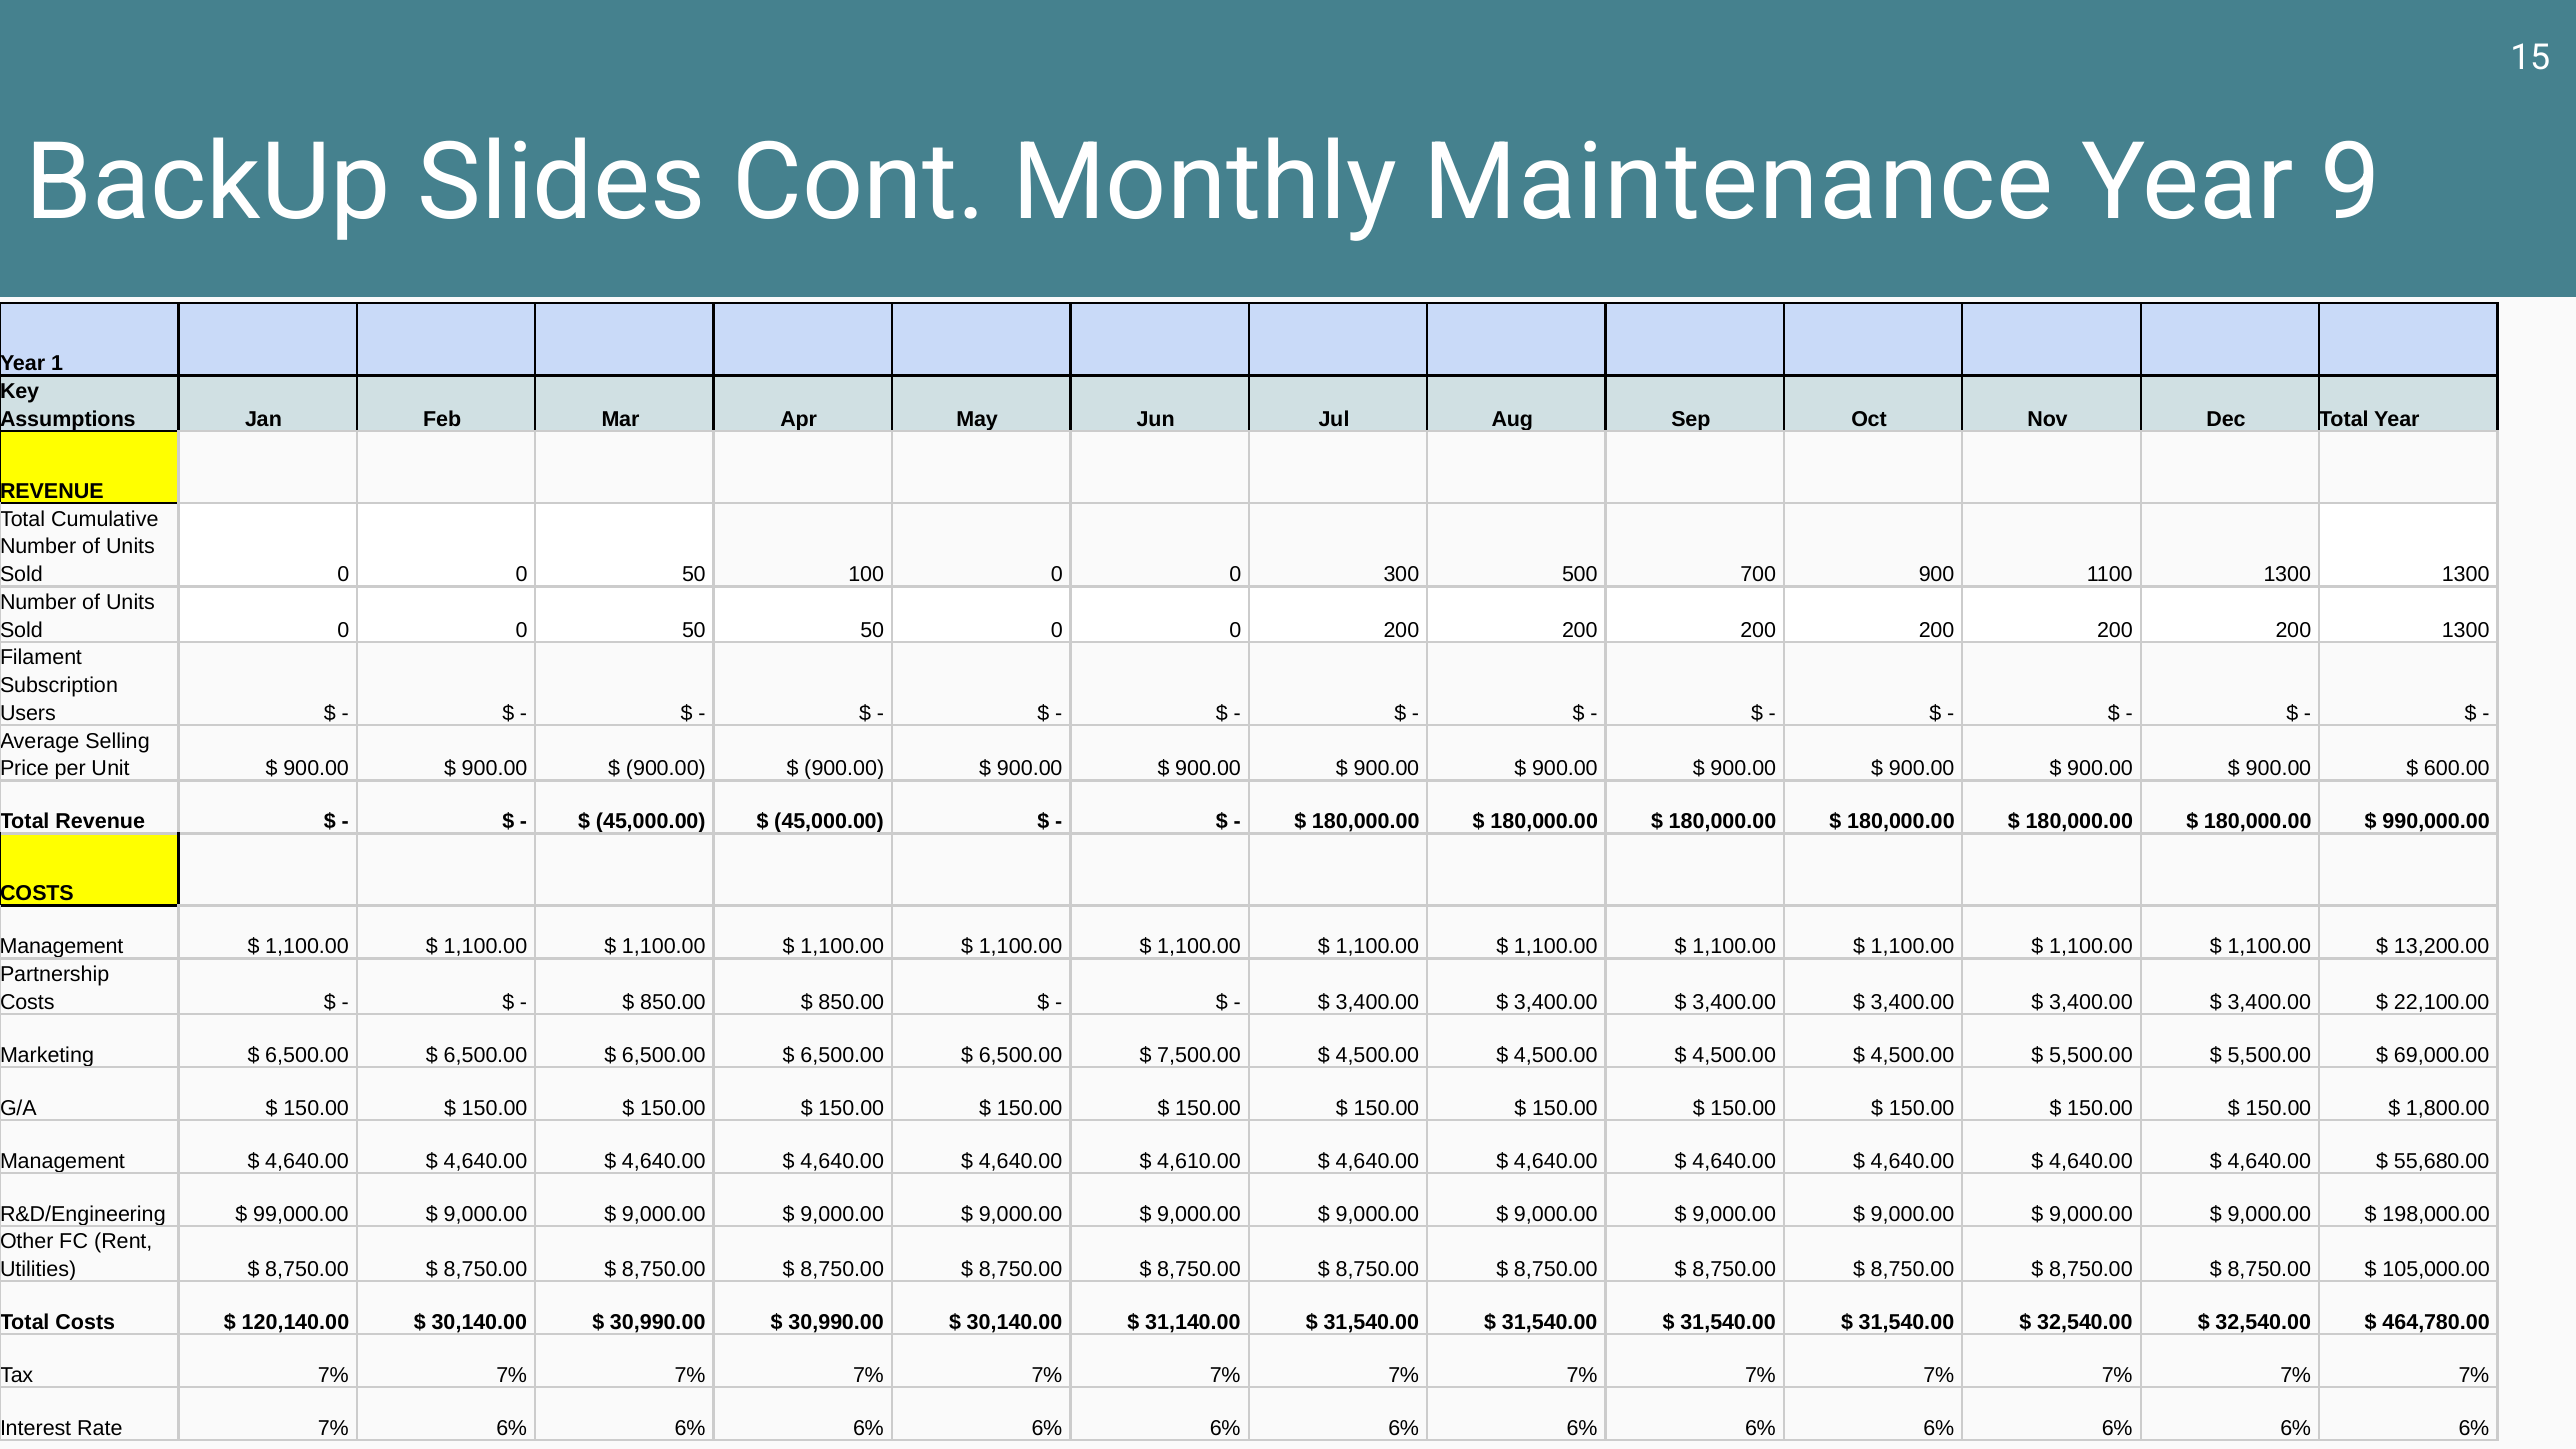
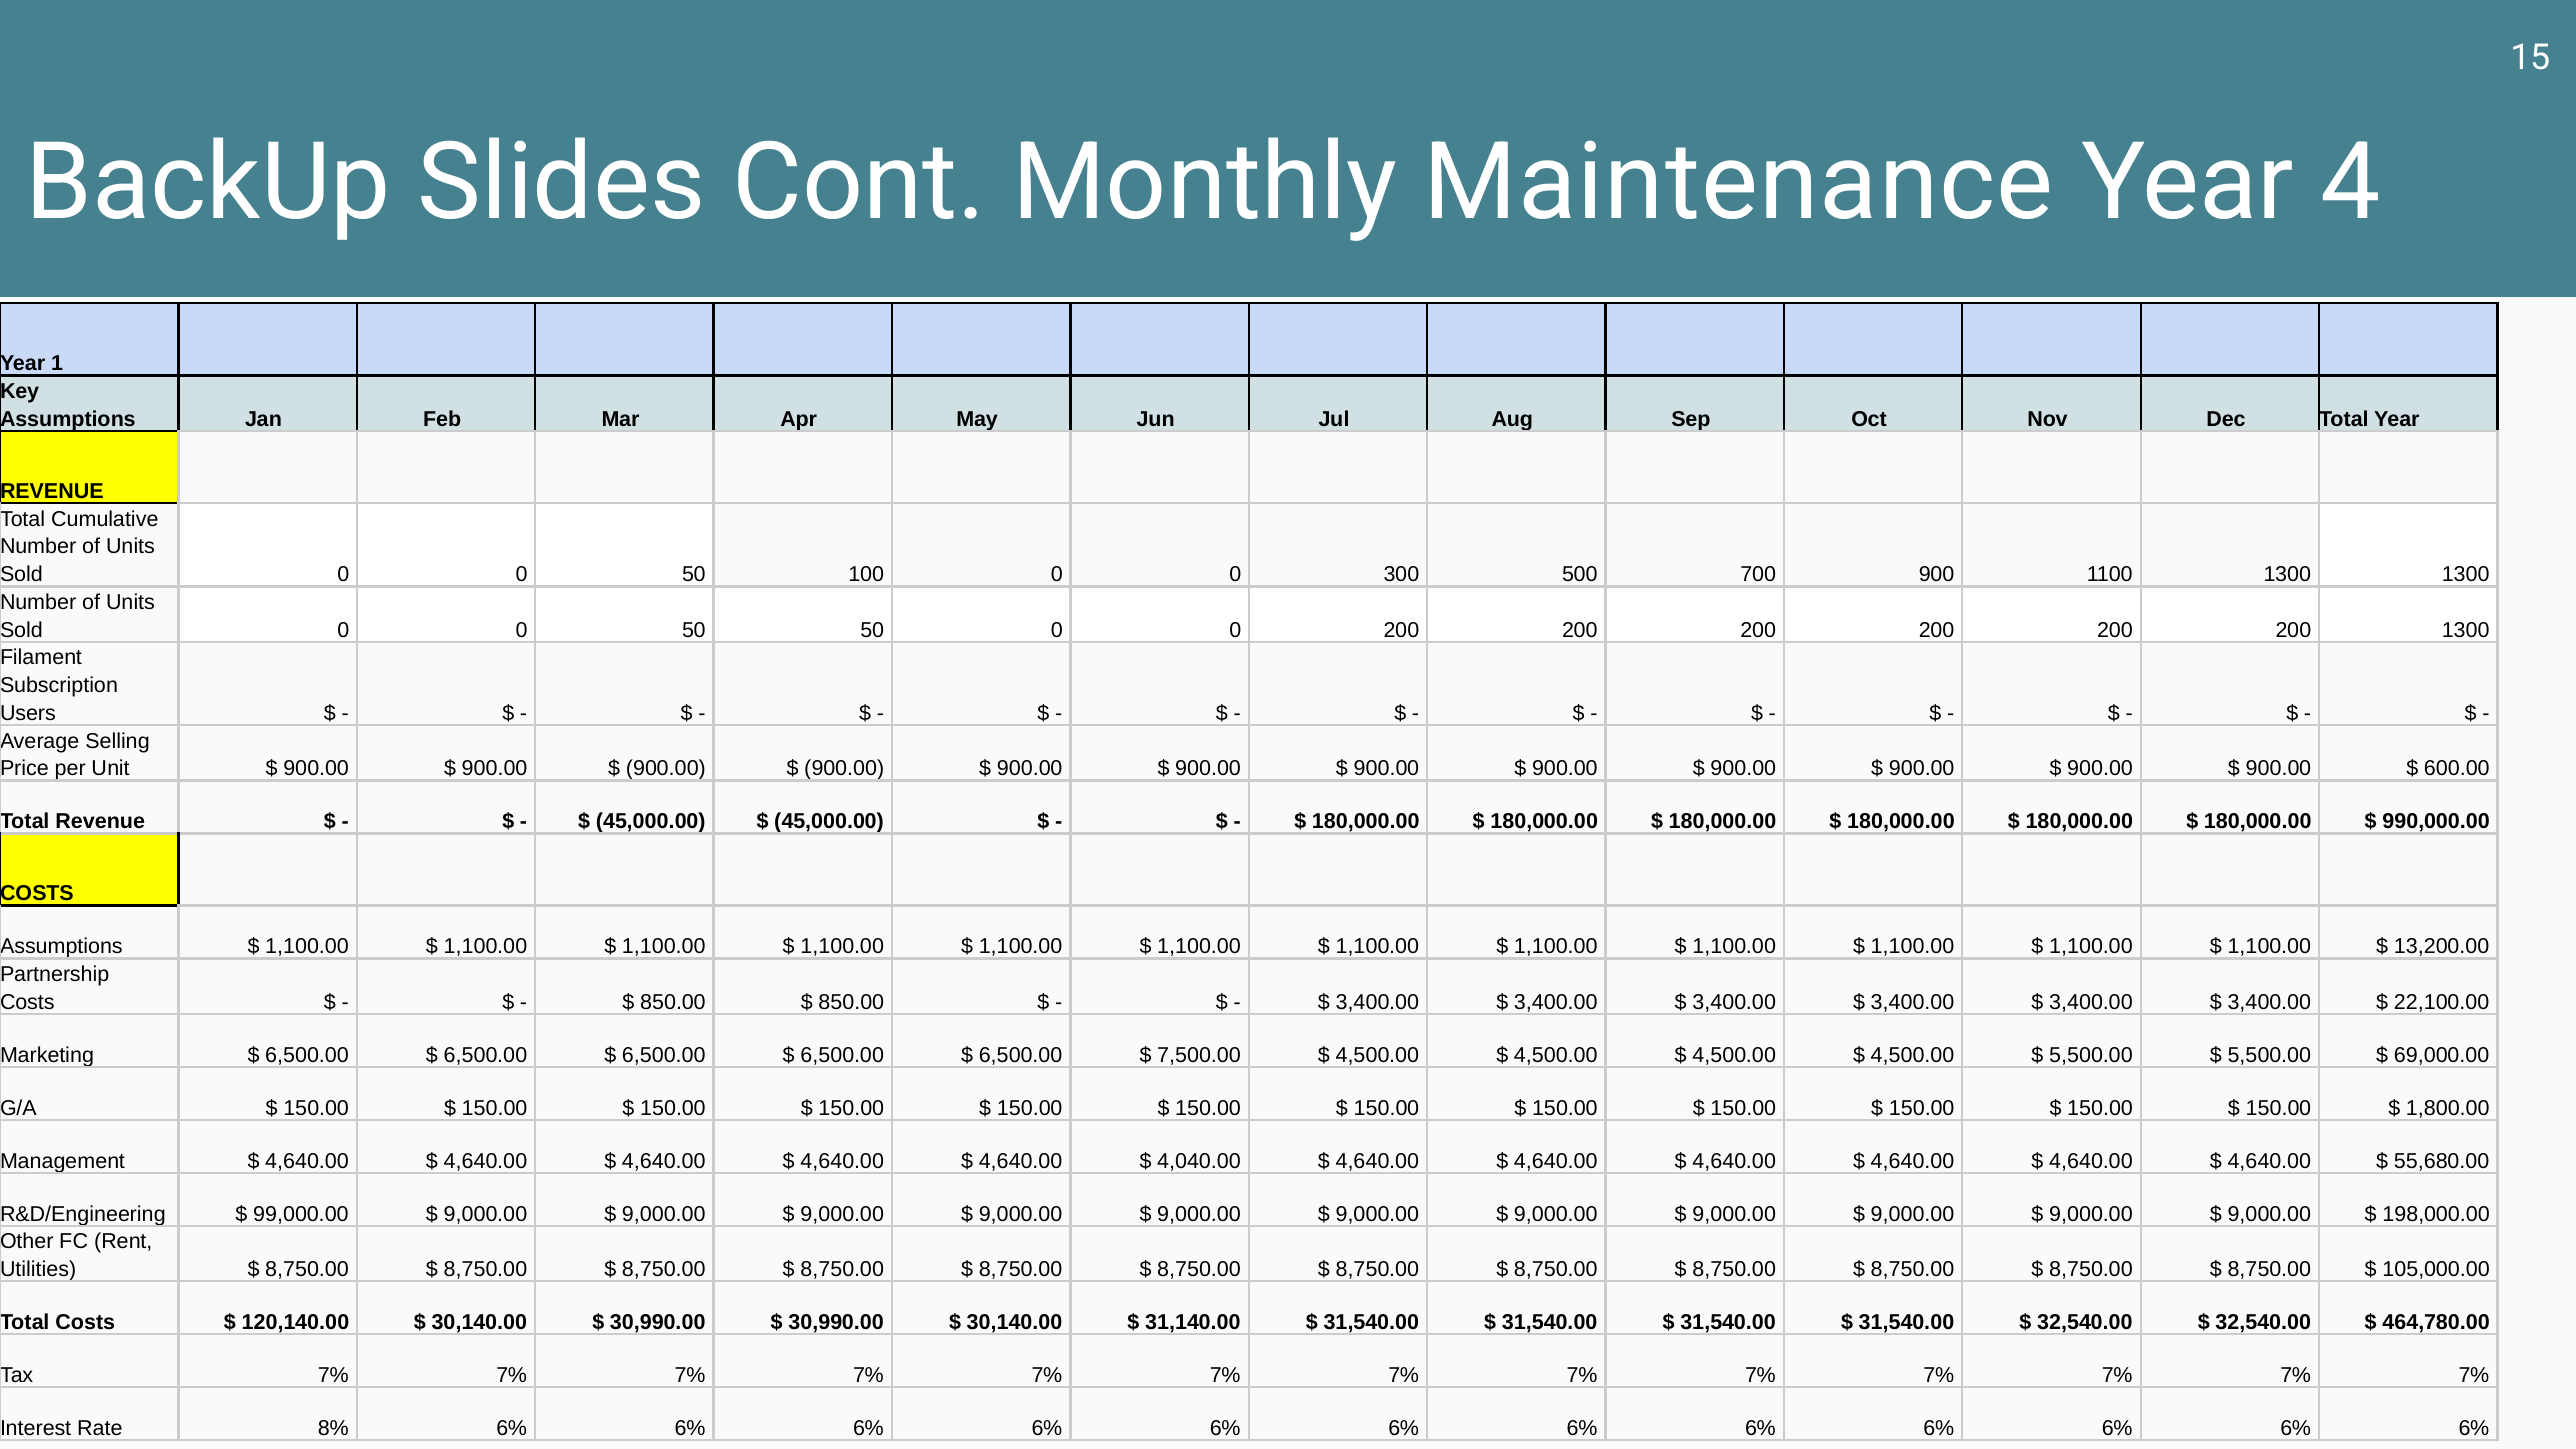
9: 9 -> 4 (2351, 183)
Management: Management -> Assumptions (61, 947)
4,610.00: 4,610.00 -> 4,040.00 (1199, 1161)
Rate 7%: 7% -> 8% (333, 1428)
